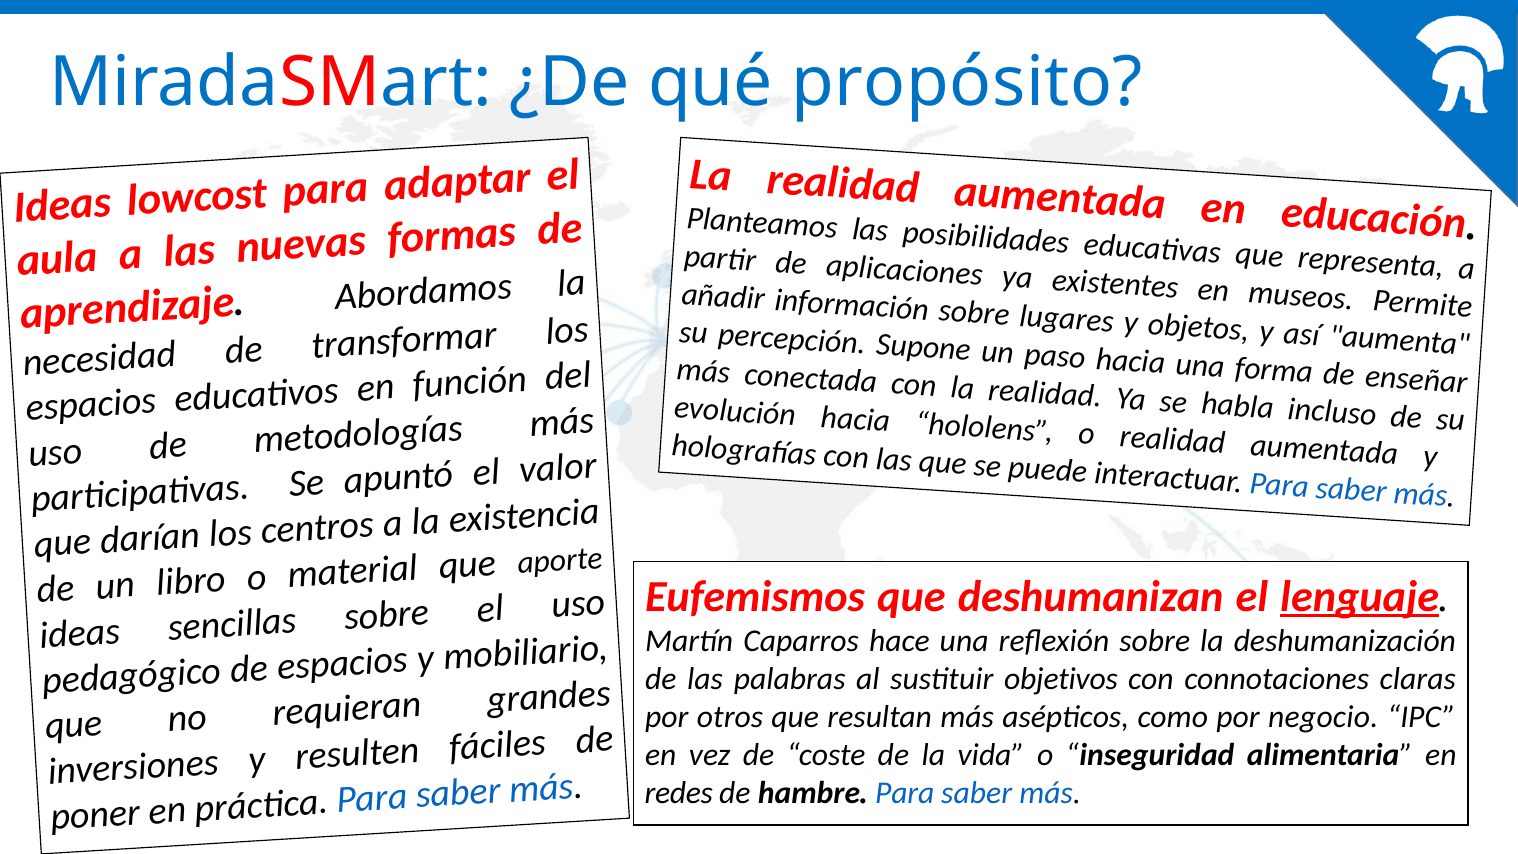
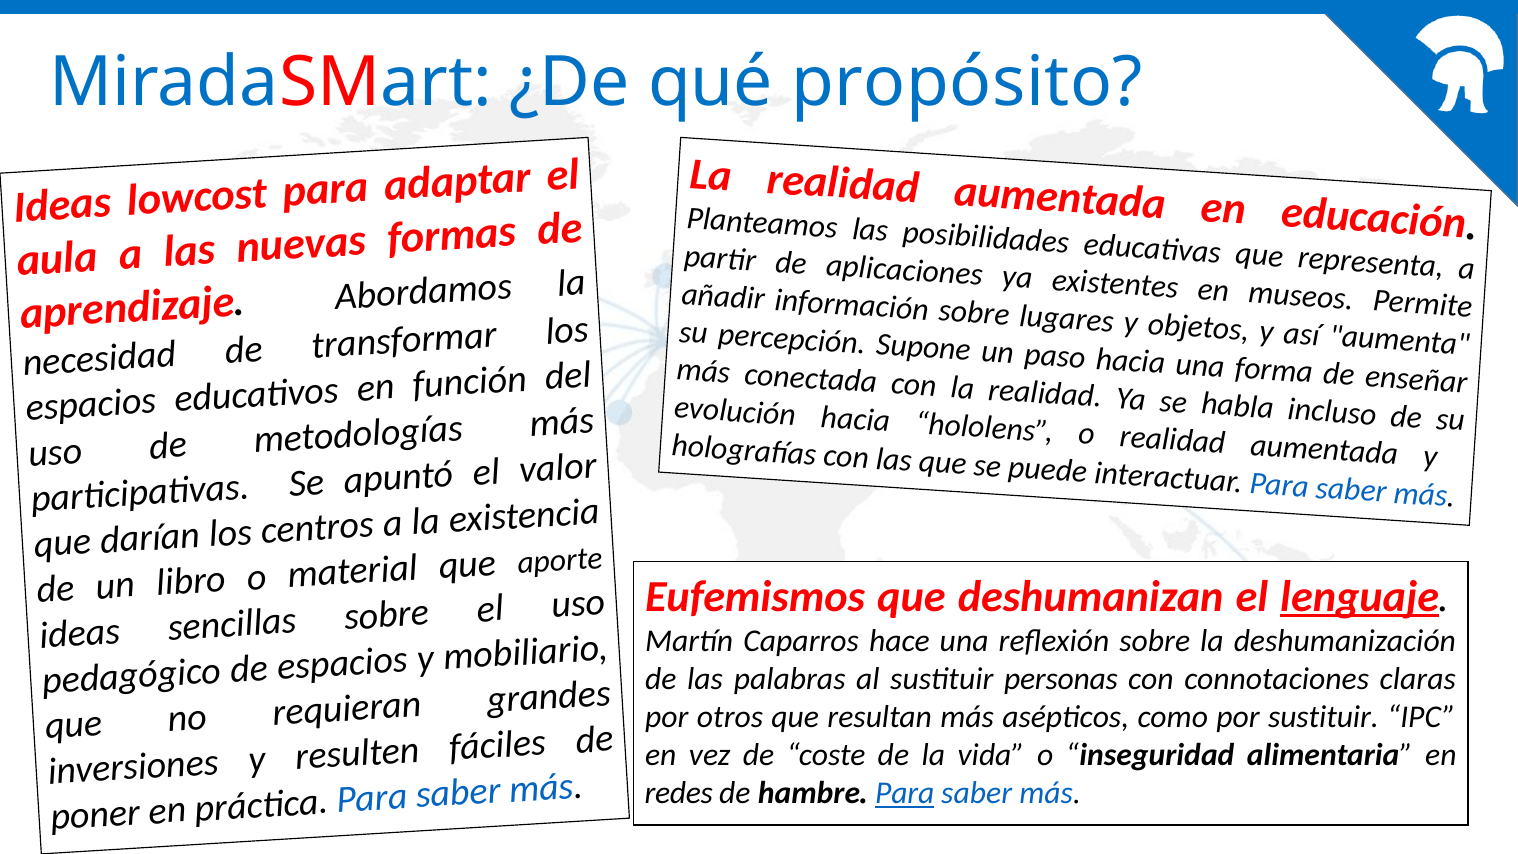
objetivos: objetivos -> personas (1061, 679)
por negocio: negocio -> sustituir (1323, 717)
Para underline: none -> present (905, 793)
